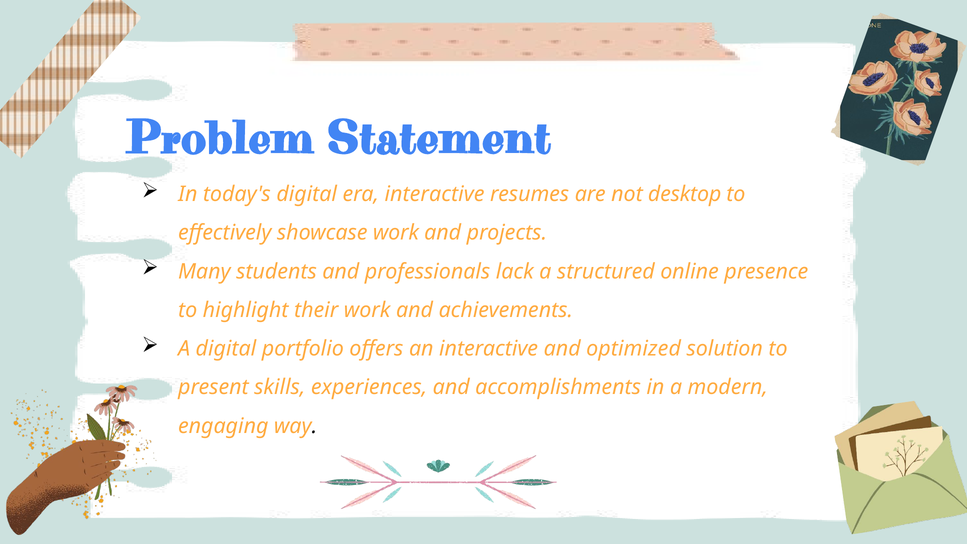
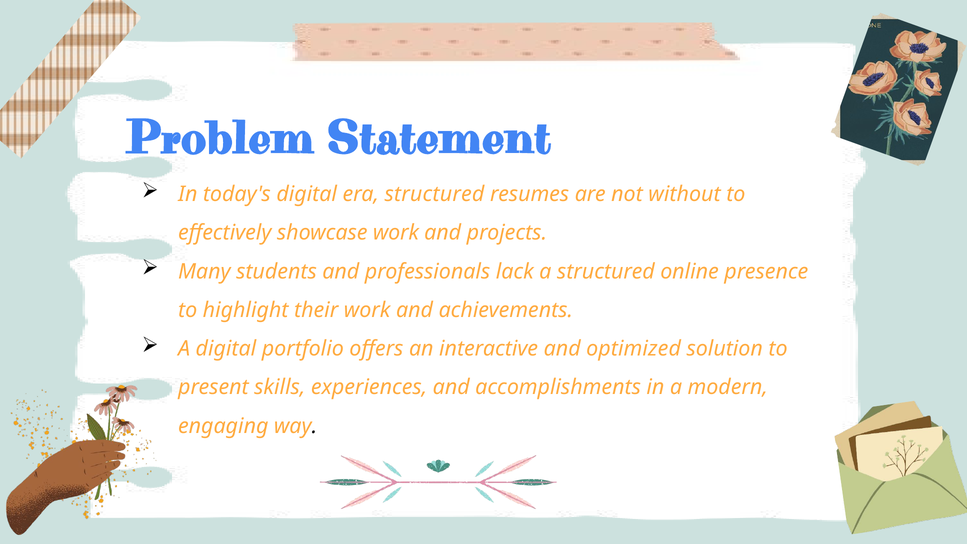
era interactive: interactive -> structured (434, 194)
desktop: desktop -> without (685, 194)
